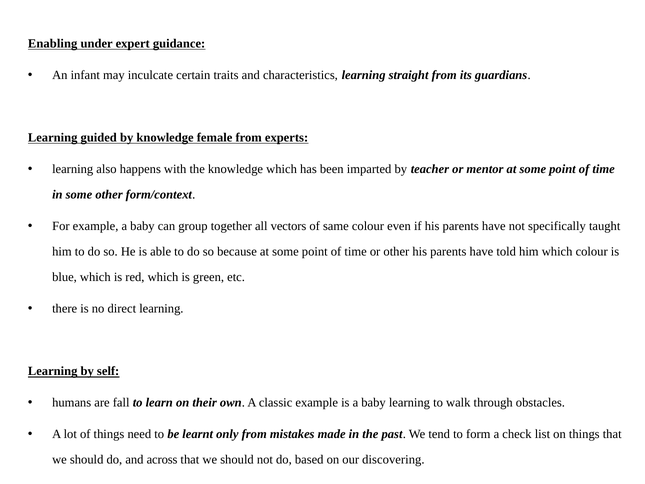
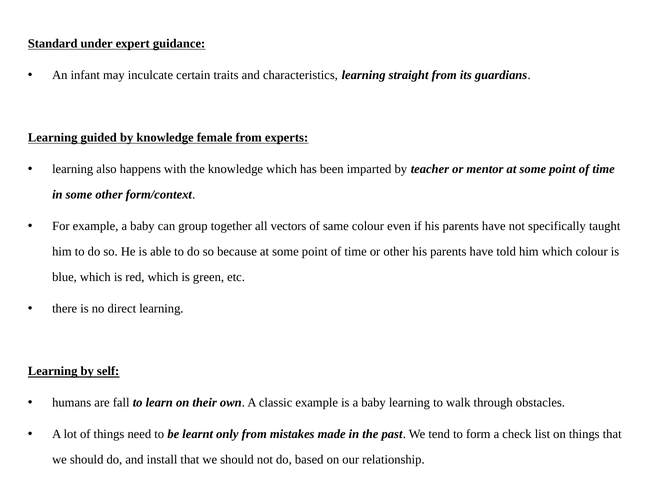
Enabling: Enabling -> Standard (53, 44)
across: across -> install (162, 459)
discovering: discovering -> relationship (393, 459)
